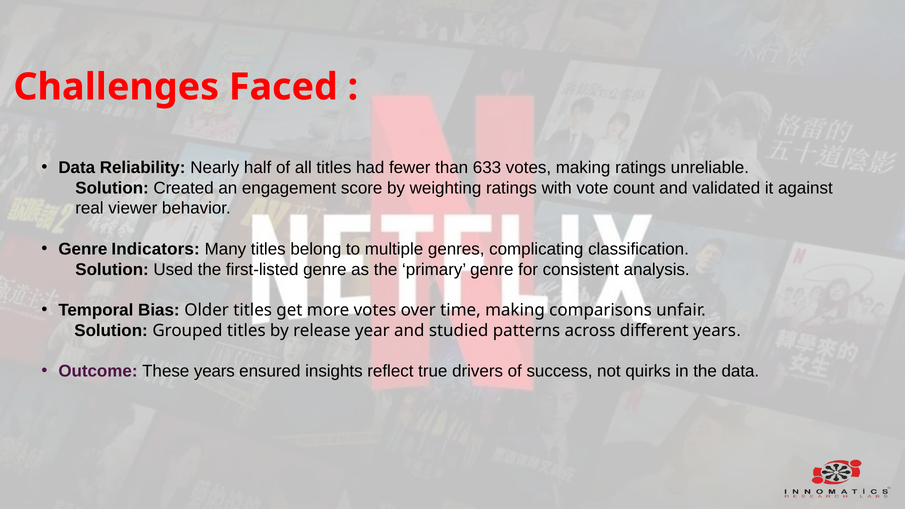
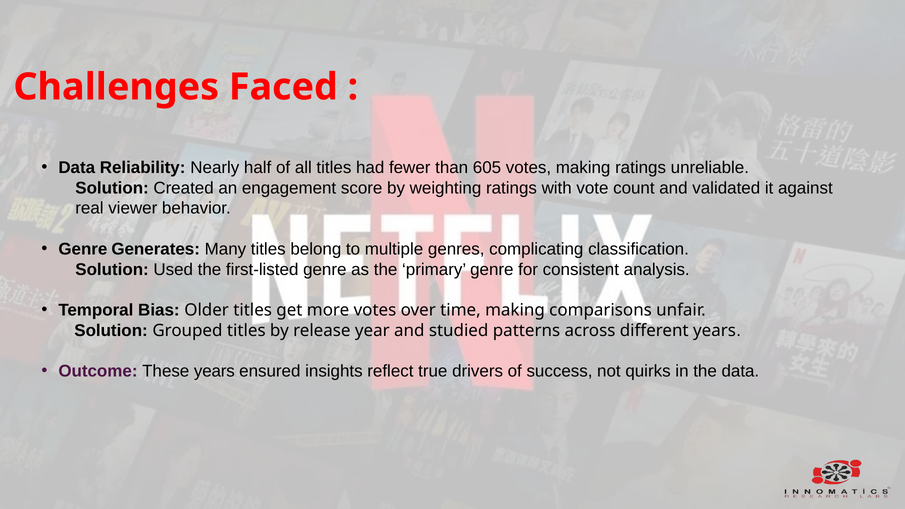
633: 633 -> 605 (487, 168)
Indicators: Indicators -> Generates (156, 249)
